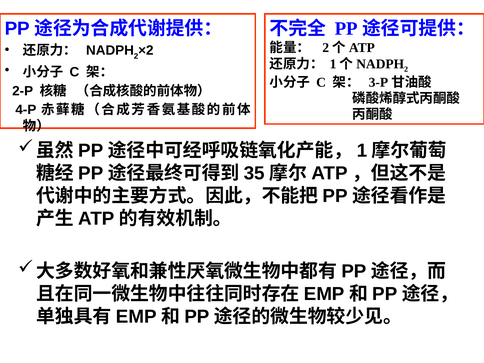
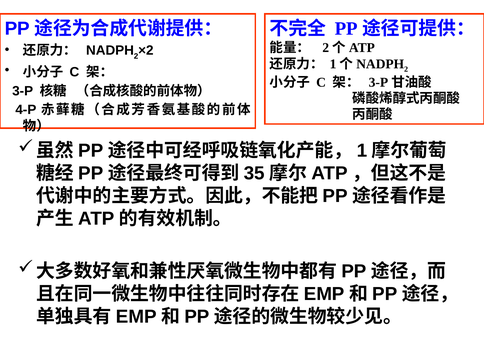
2-P: 2-P -> 3-P (23, 91)
